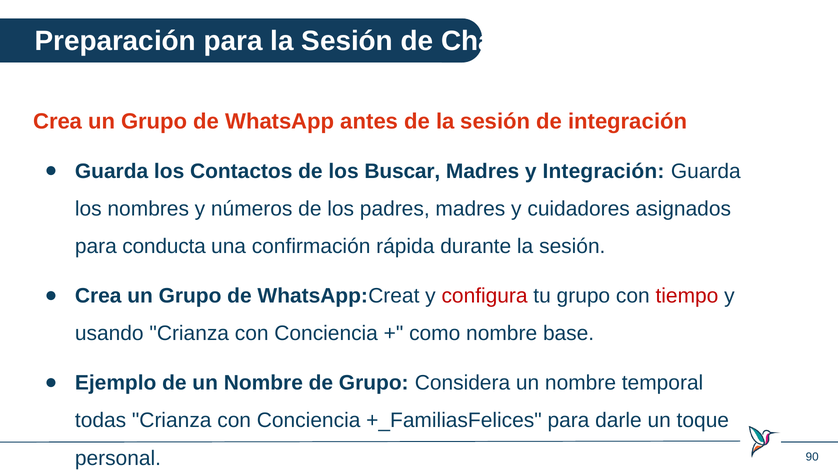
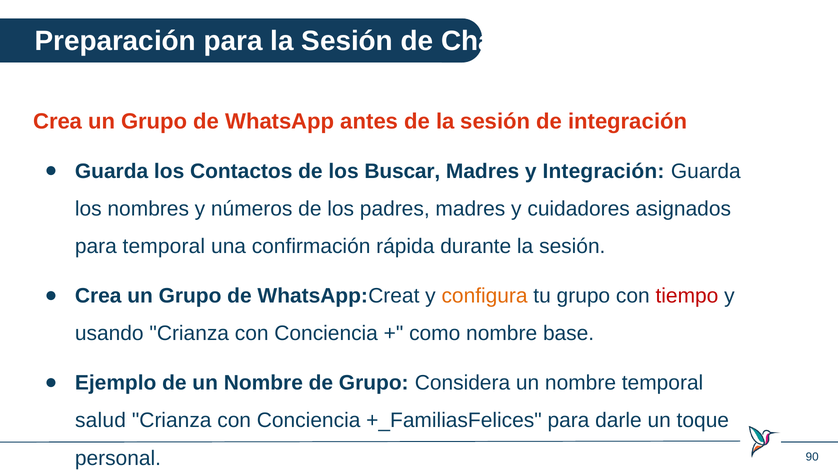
para conducta: conducta -> temporal (164, 247)
configura colour: red -> orange (485, 296)
todas: todas -> salud (100, 421)
